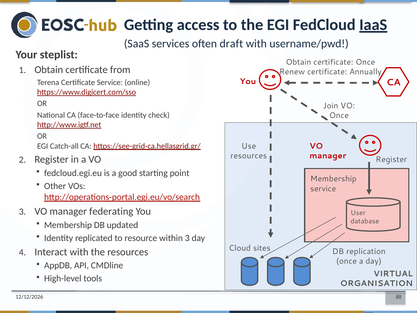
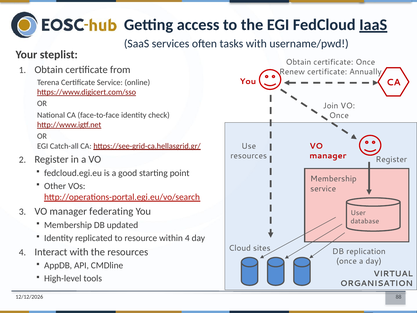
draft: draft -> tasks (231, 44)
within 3: 3 -> 4 (187, 238)
